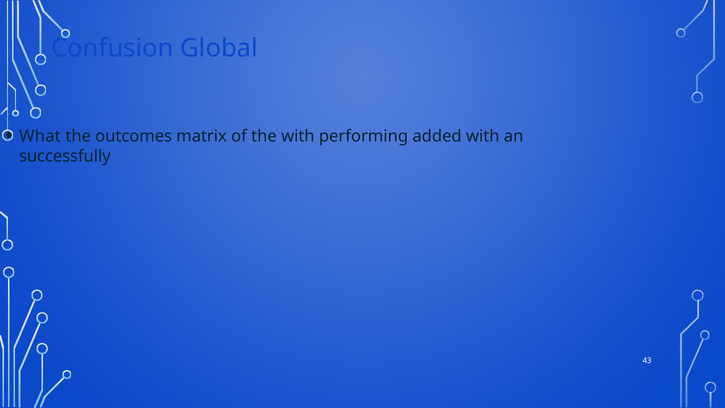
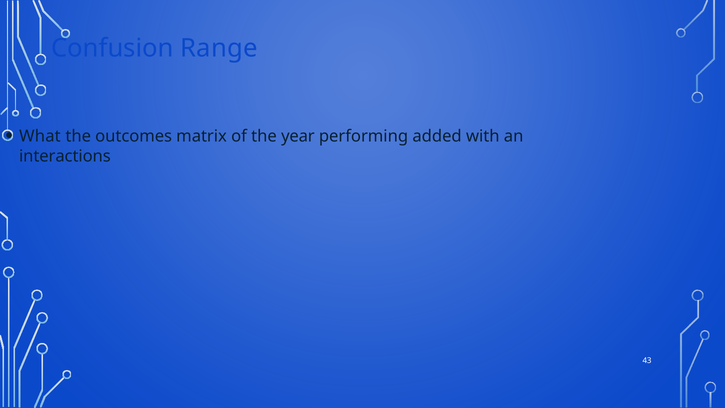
Global: Global -> Range (219, 48)
the with: with -> year (298, 136)
successfully: successfully -> interactions (65, 156)
